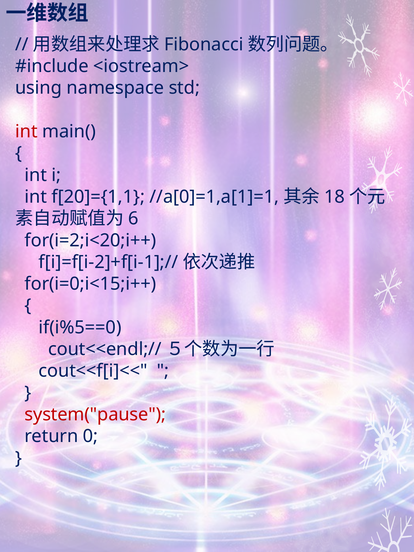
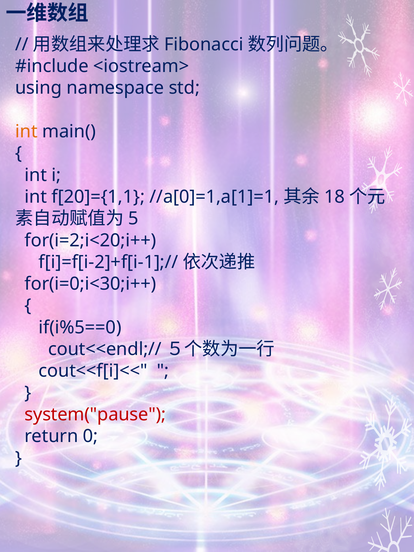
int colour: red -> orange (26, 132)
6: 6 -> 5 (133, 219)
for(i=0;i<15;i++: for(i=0;i<15;i++ -> for(i=0;i<30;i++ (90, 284)
